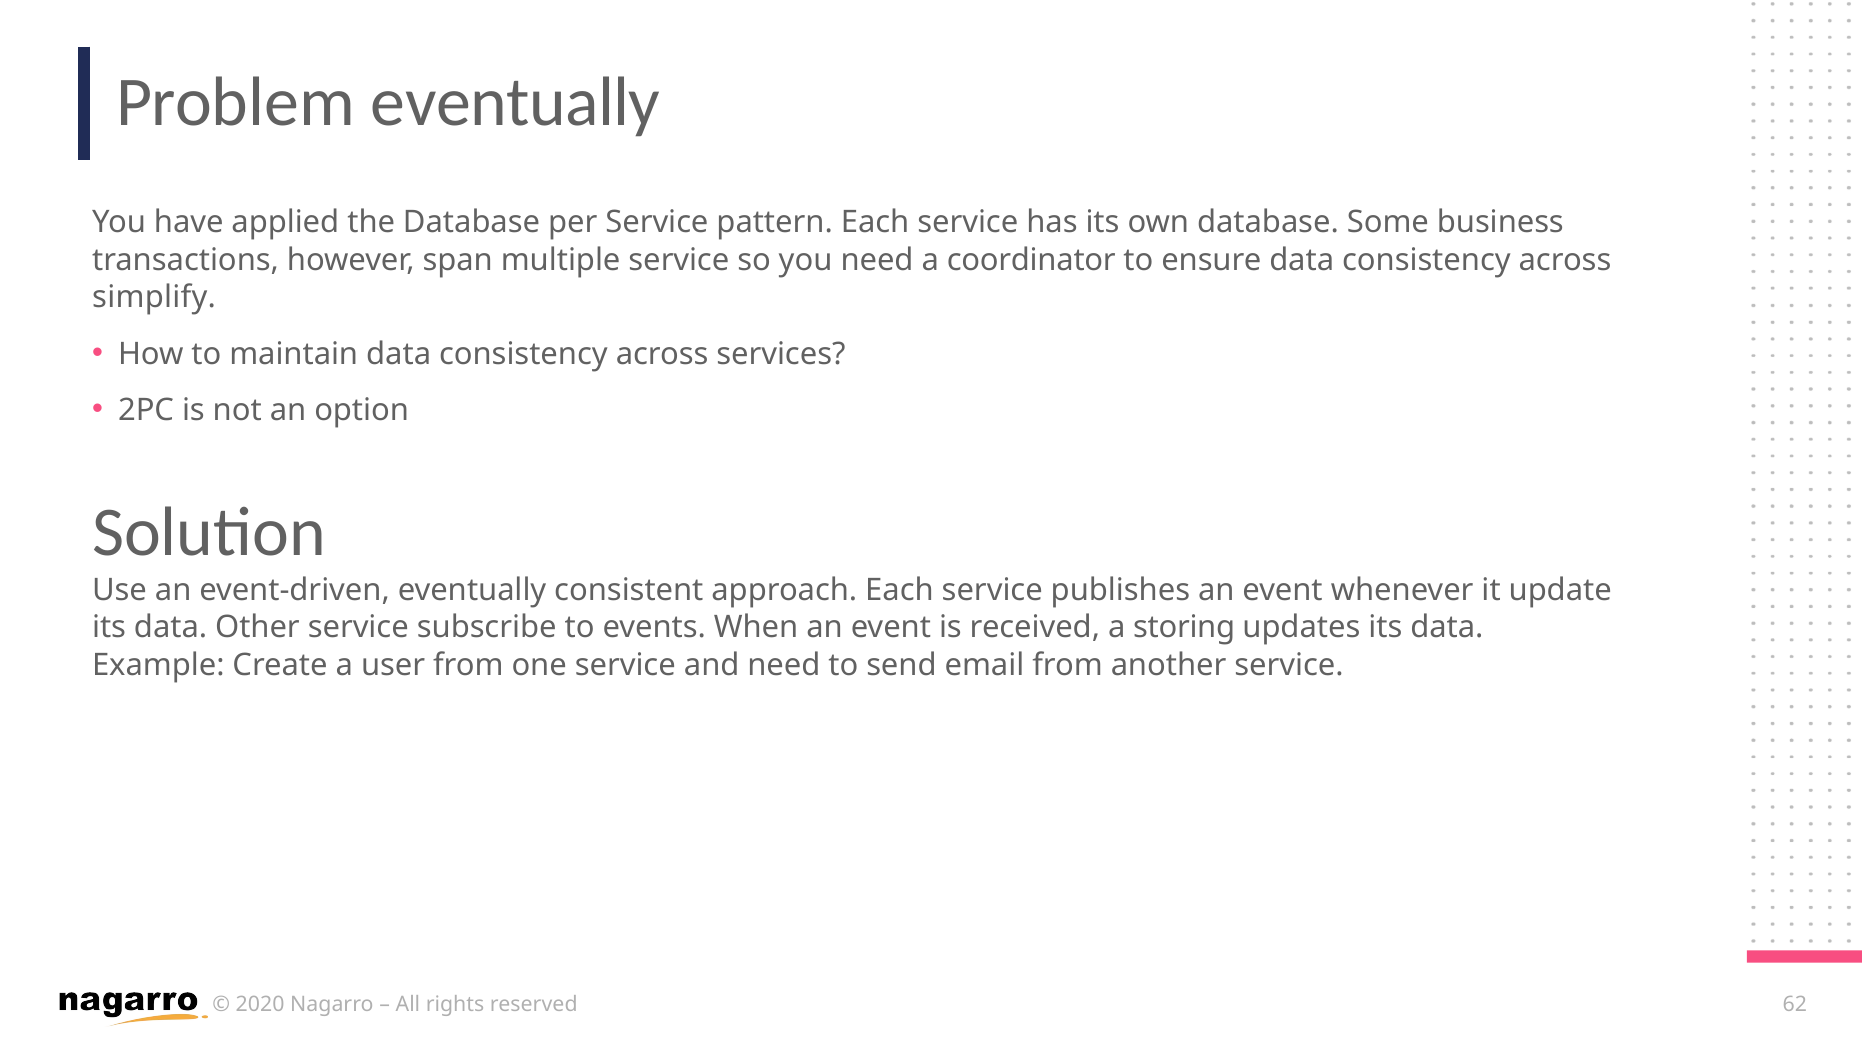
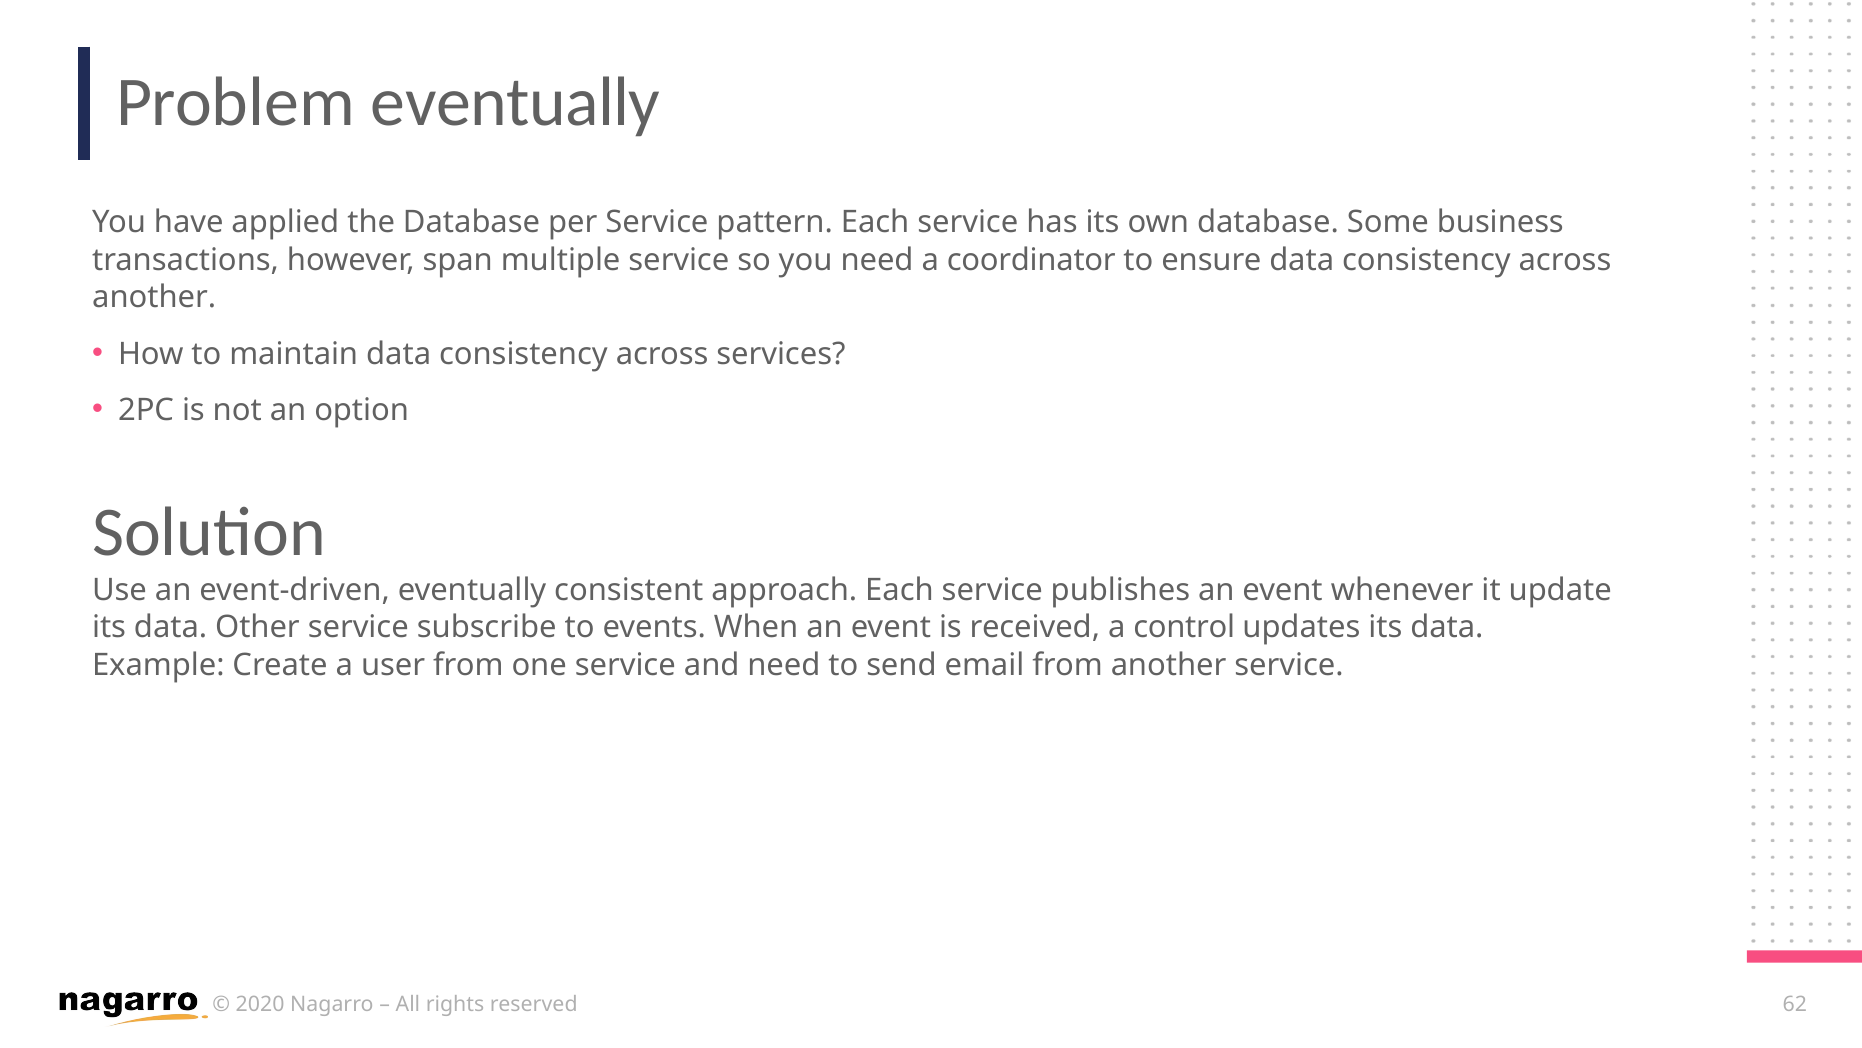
simplify: simplify -> another (154, 297)
storing: storing -> control (1184, 627)
